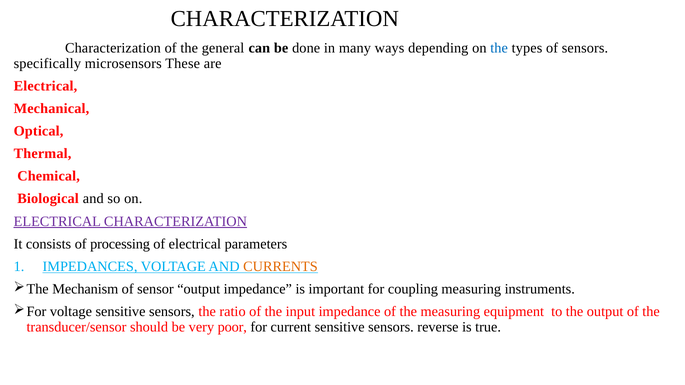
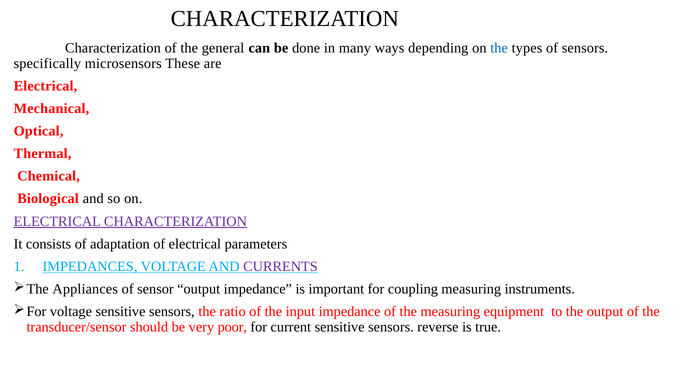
processing: processing -> adaptation (120, 244)
CURRENTS colour: orange -> purple (280, 267)
Mechanism: Mechanism -> Appliances (85, 289)
